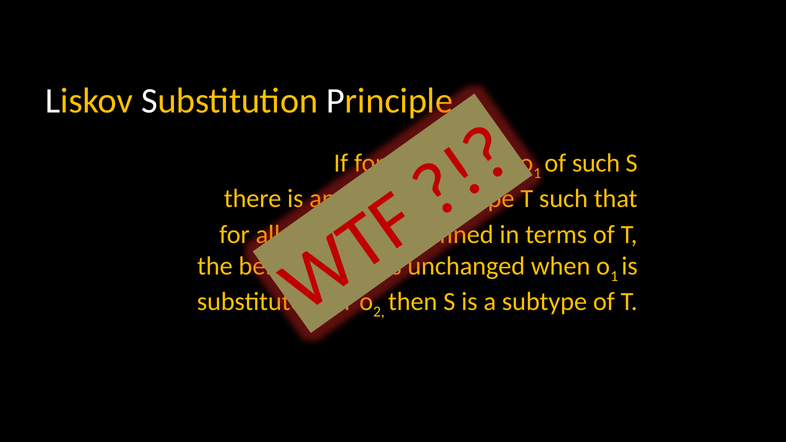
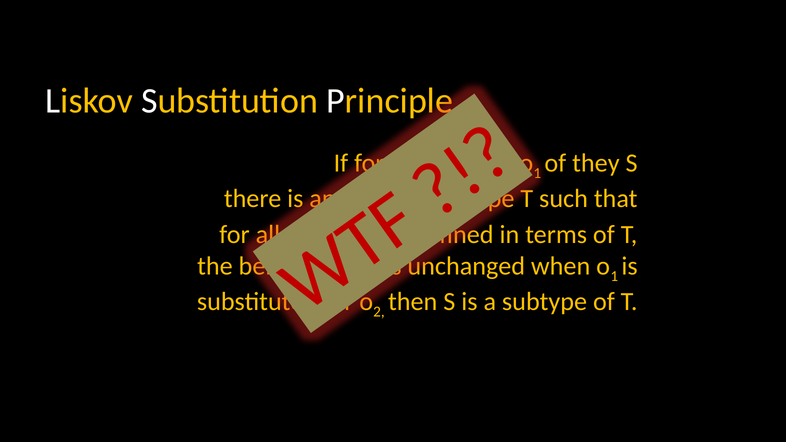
such: such -> they (596, 163)
